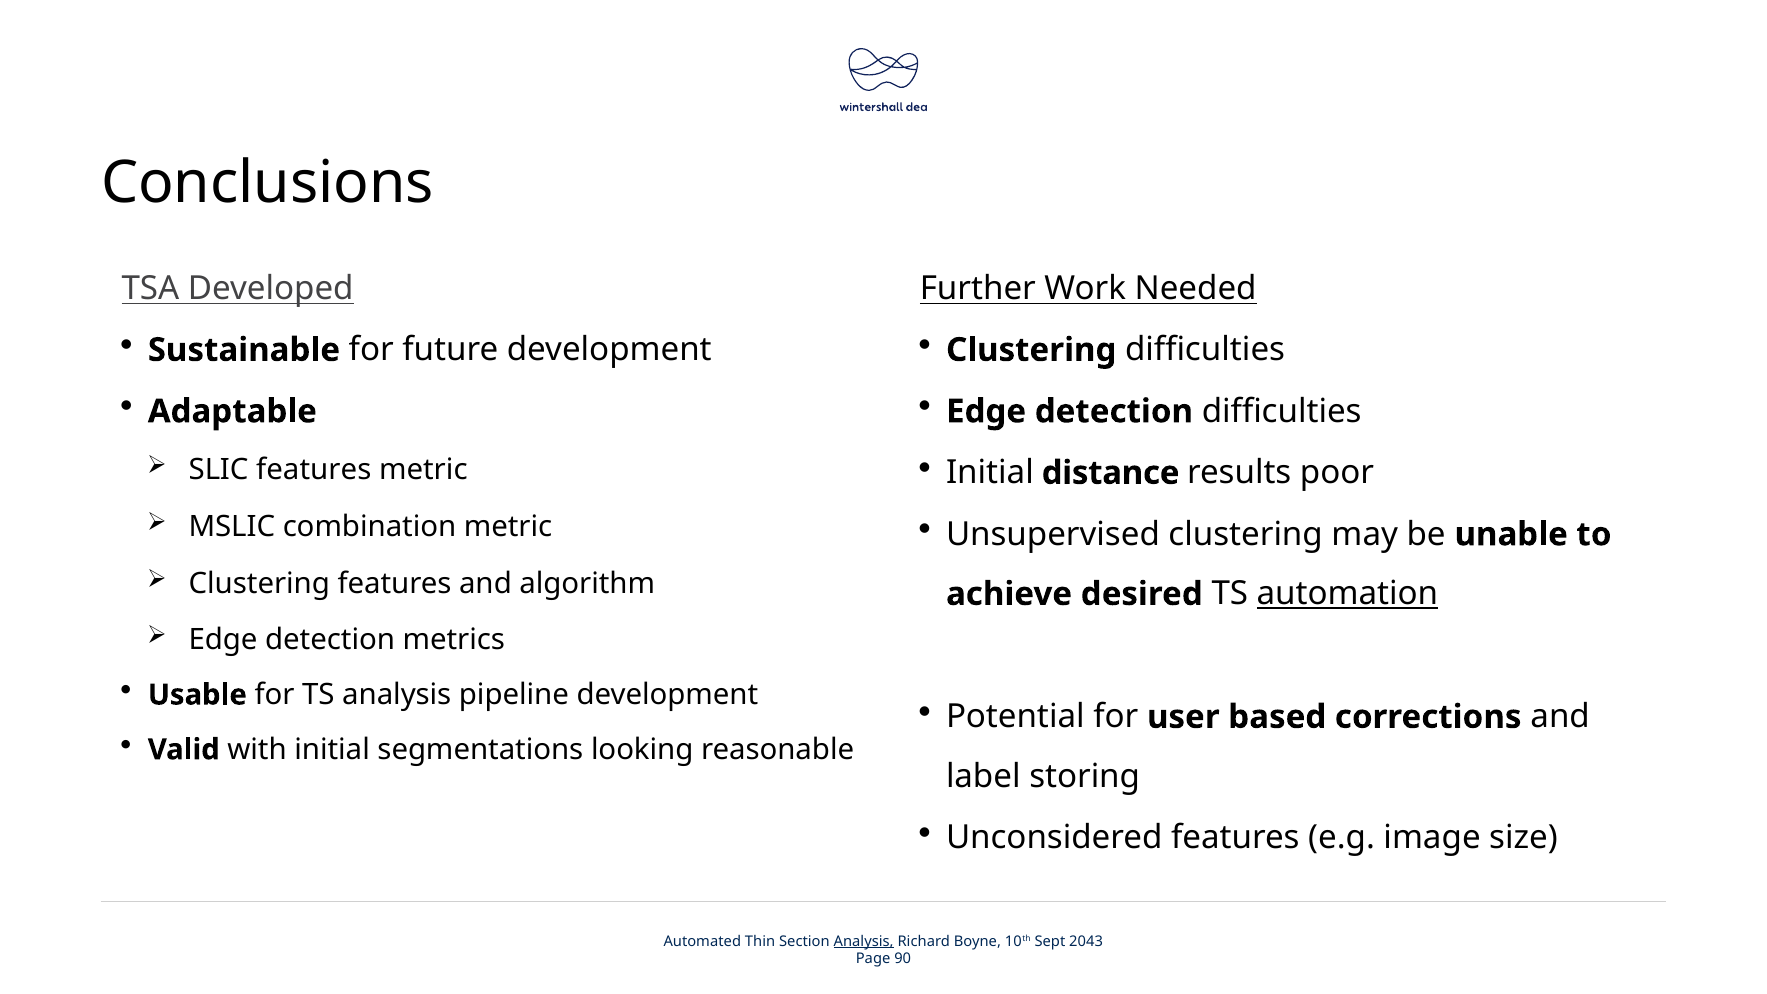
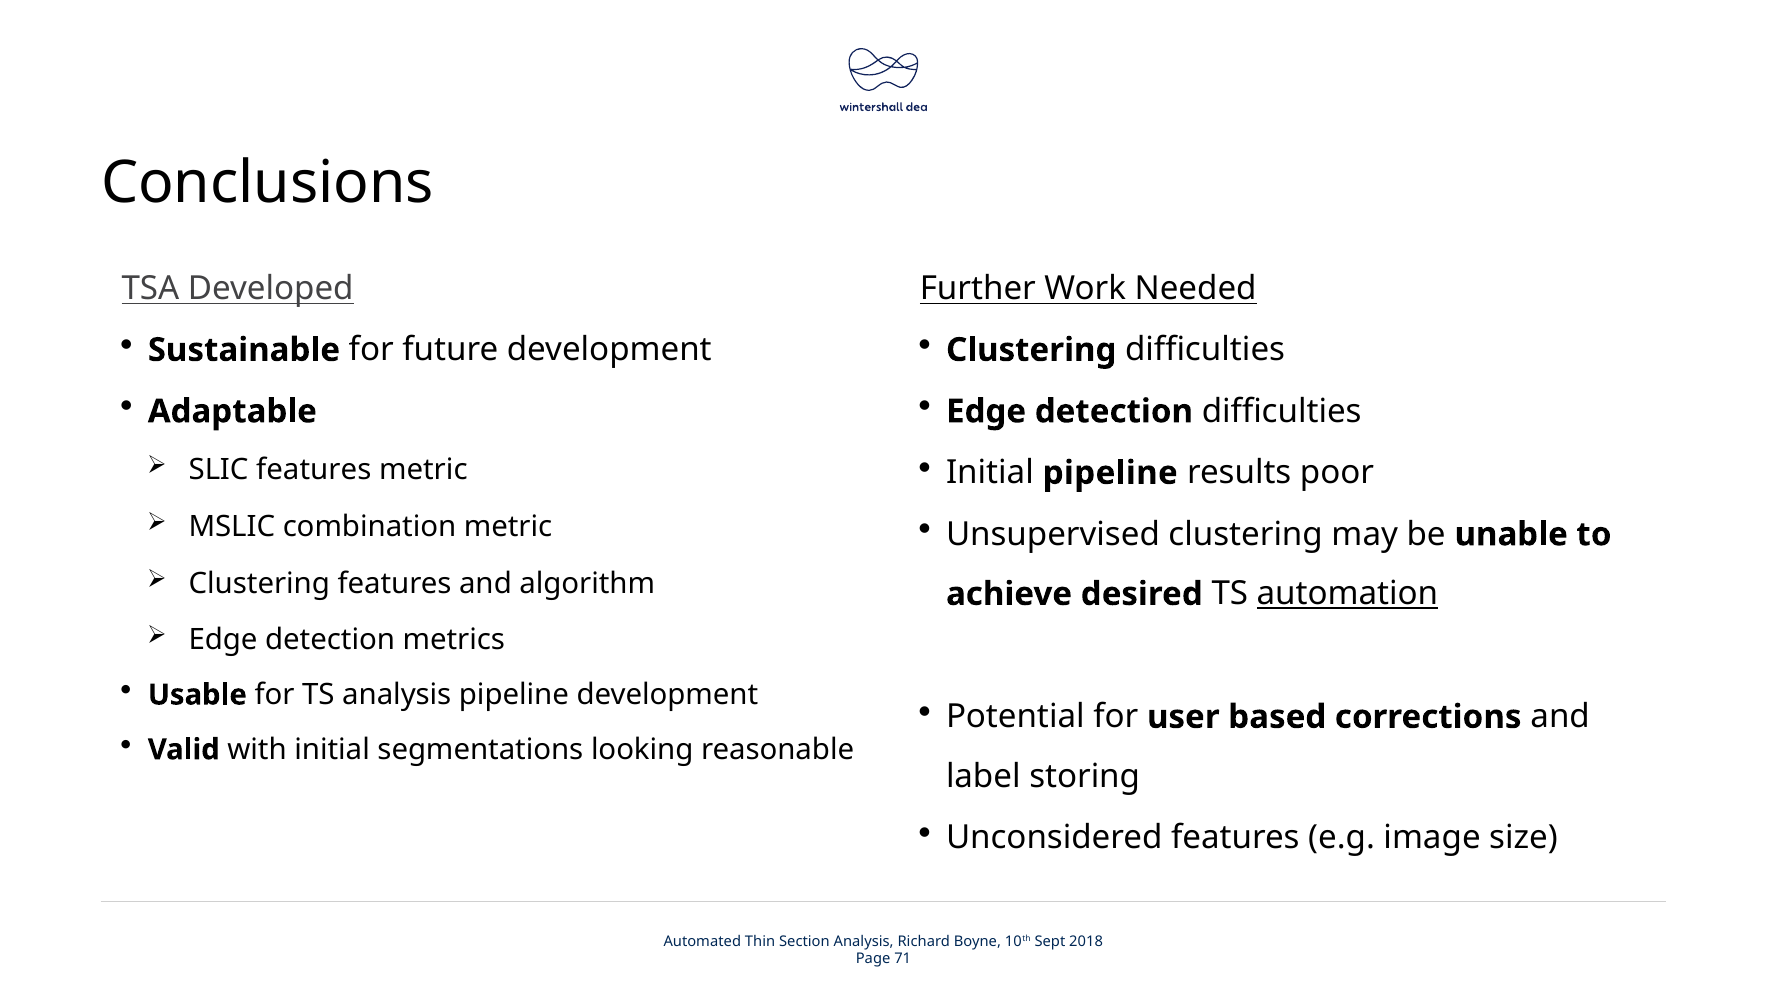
Initial distance: distance -> pipeline (1110, 473)
Analysis underline: present -> none (864, 941)
2043: 2043 -> 2018 (1086, 941)
90: 90 -> 71 (903, 958)
